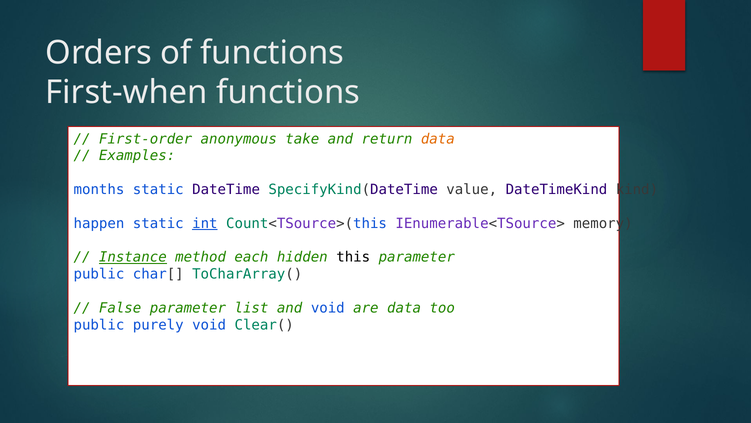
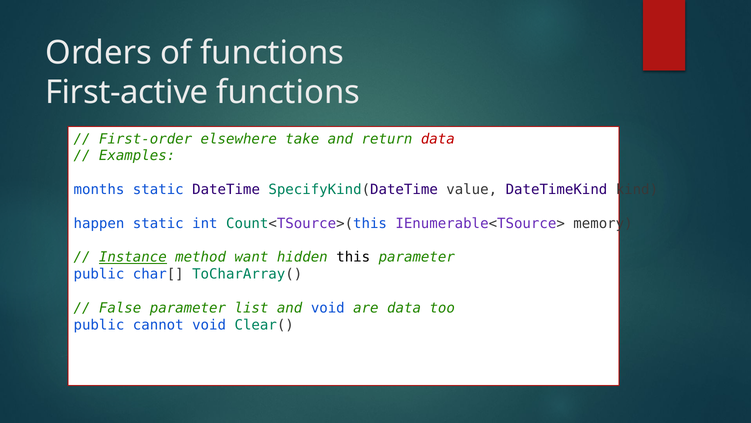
First-when: First-when -> First-active (127, 92)
anonymous: anonymous -> elsewhere (239, 139)
data colour: orange -> red (438, 139)
int underline: present -> none (205, 223)
each: each -> want (251, 257)
purely: purely -> cannot (158, 325)
